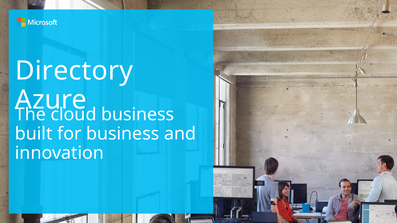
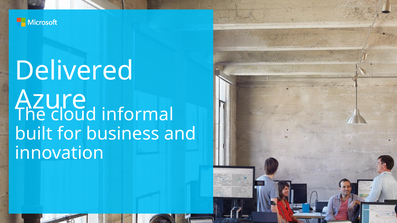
Directory: Directory -> Delivered (74, 71)
business: business -> informal (137, 115)
